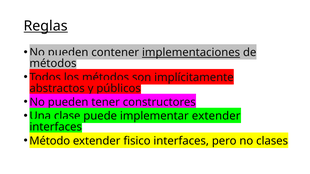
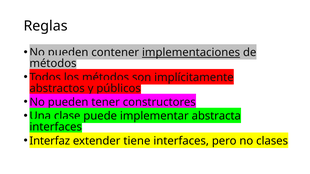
Reglas underline: present -> none (46, 26)
implementar extender: extender -> abstracta (216, 116)
Método: Método -> Interfaz (50, 141)
fisico: fisico -> tiene (137, 141)
